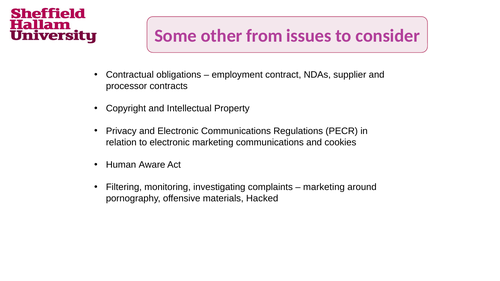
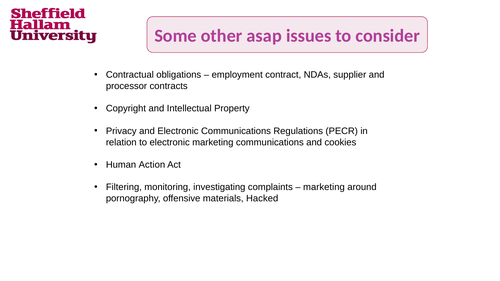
from: from -> asap (264, 36)
Aware: Aware -> Action (152, 165)
